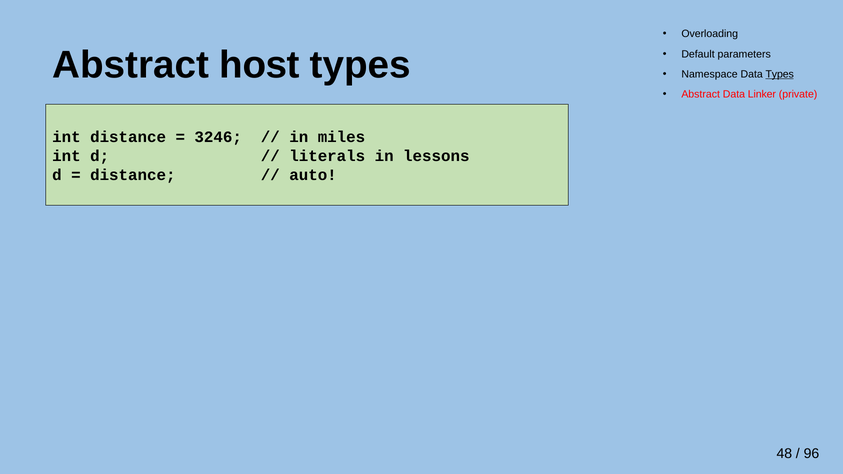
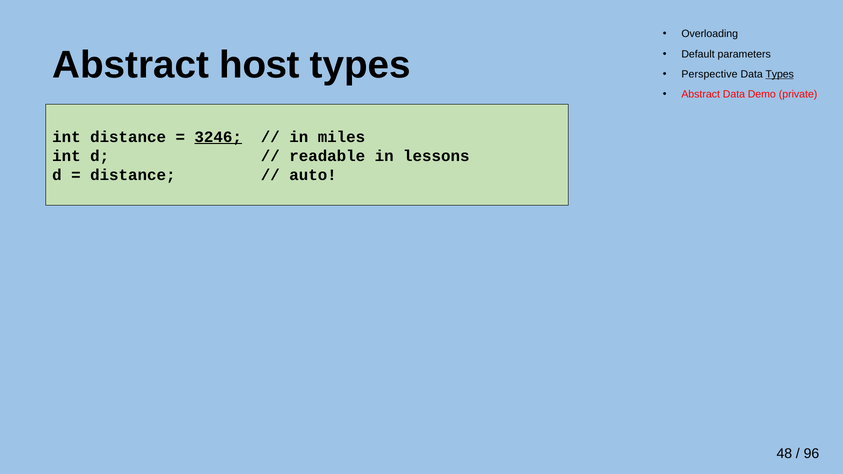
Namespace: Namespace -> Perspective (709, 74)
Linker: Linker -> Demo (762, 94)
3246 underline: none -> present (218, 137)
literals: literals -> readable (327, 156)
